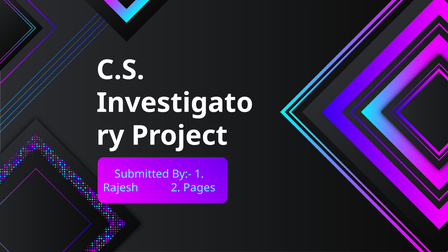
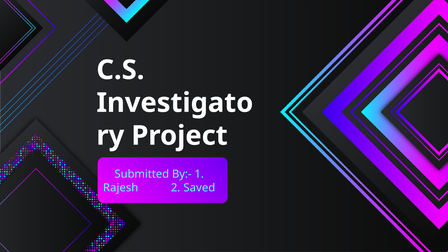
Pages: Pages -> Saved (199, 188)
